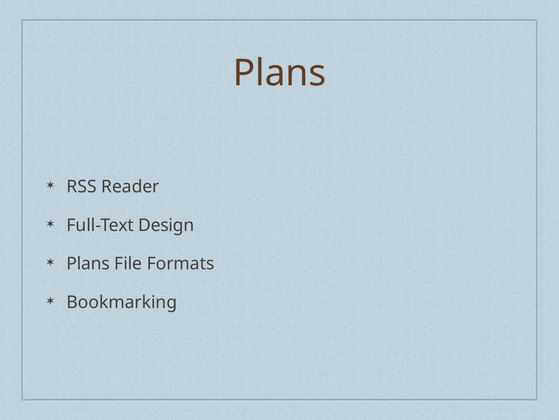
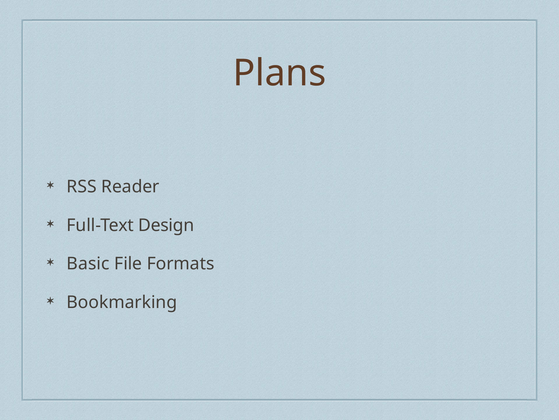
Plans: Plans -> Basic (88, 263)
